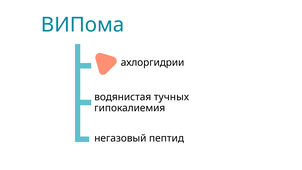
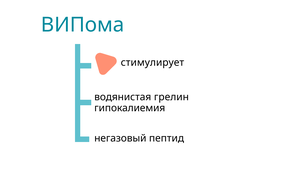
ахлоргидрии: ахлоргидрии -> стимулирует (152, 62)
тучных: тучных -> грелин (171, 97)
